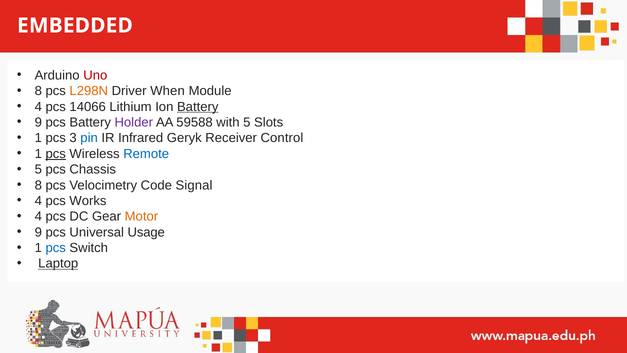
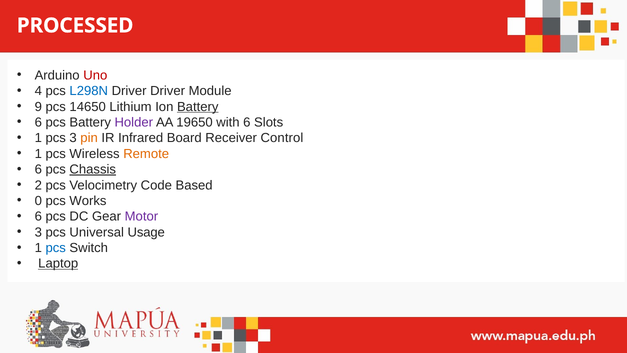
EMBEDDED: EMBEDDED -> PROCESSED (75, 26)
8: 8 -> 4 (38, 91)
L298N colour: orange -> blue (89, 91)
Driver When: When -> Driver (168, 91)
4: 4 -> 9 (38, 107)
14066: 14066 -> 14650 (88, 107)
9: 9 -> 6 (38, 122)
59588: 59588 -> 19650 (195, 122)
with 5: 5 -> 6 (247, 122)
pin colour: blue -> orange (89, 138)
Geryk: Geryk -> Board (184, 138)
pcs underline: present -> none (56, 154)
Remote colour: blue -> orange (146, 154)
5: 5 -> 6 (38, 169)
Chassis underline: none -> present (93, 169)
8: 8 -> 2 (38, 185)
Signal: Signal -> Based (194, 185)
4: 4 -> 0 (38, 201)
4: 4 -> 6 (38, 216)
Motor colour: orange -> purple (141, 216)
9: 9 -> 3 (38, 232)
